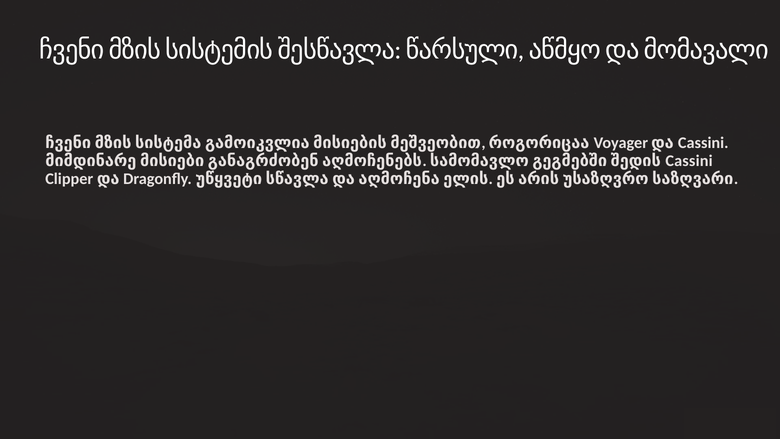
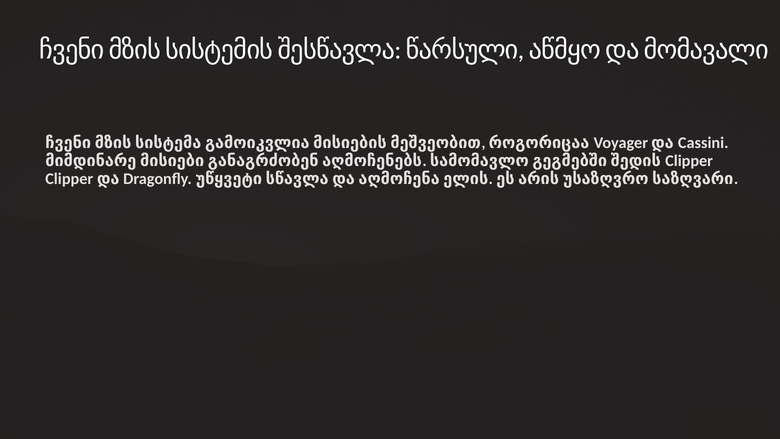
Cassini: Cassini -> Clipper (689, 161)
